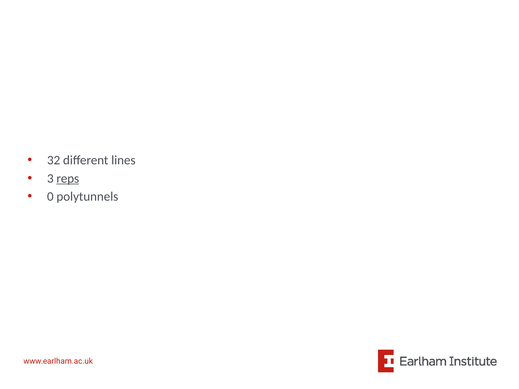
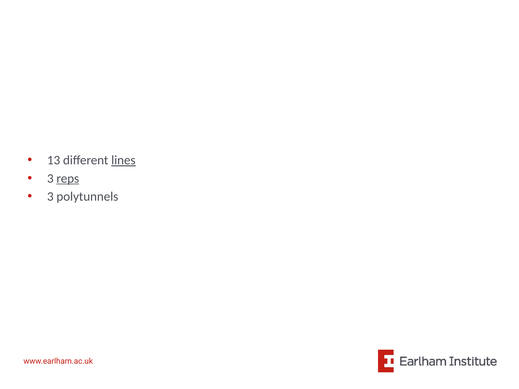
32: 32 -> 13 (54, 160)
lines underline: none -> present (123, 160)
0: 0 -> 3 (50, 197)
